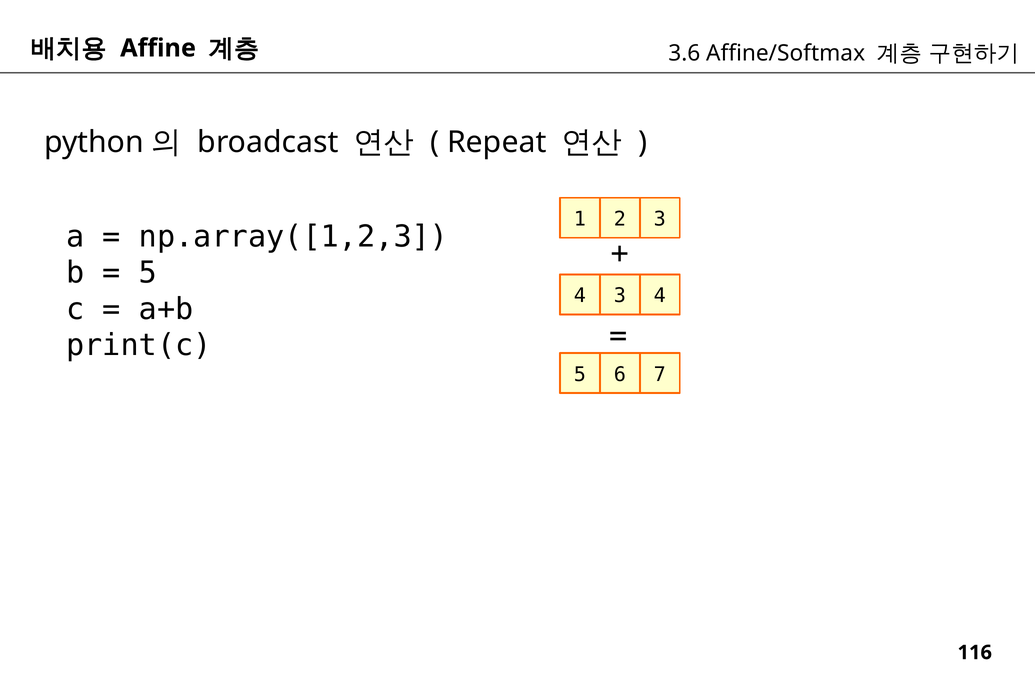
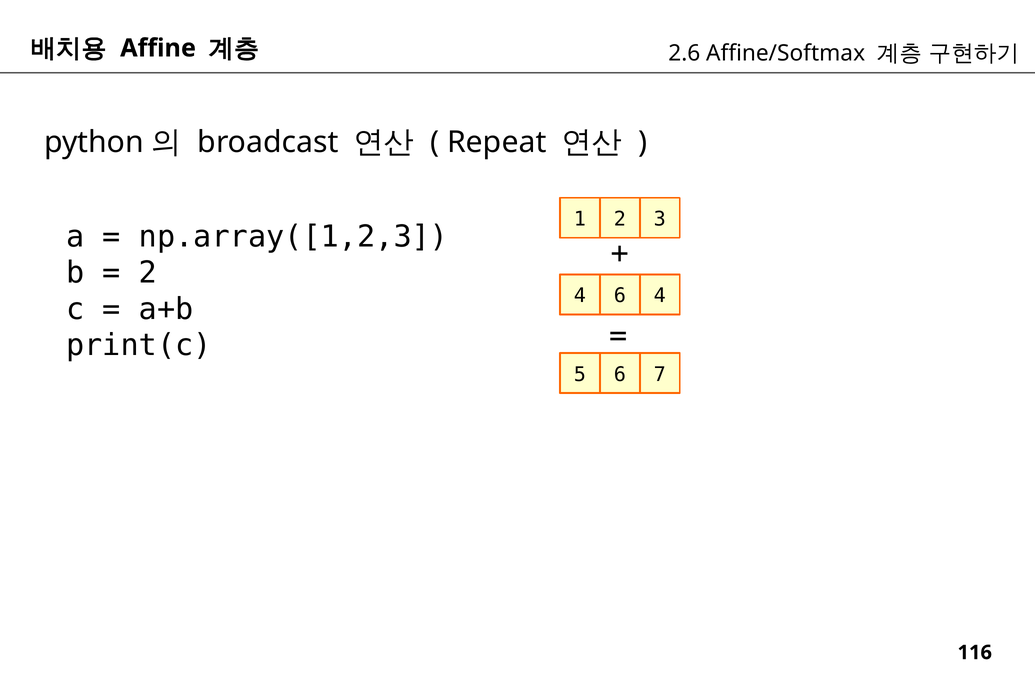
3.6: 3.6 -> 2.6 (684, 53)
5: 5 -> 2 (148, 273)
4 3: 3 -> 6 (620, 296)
